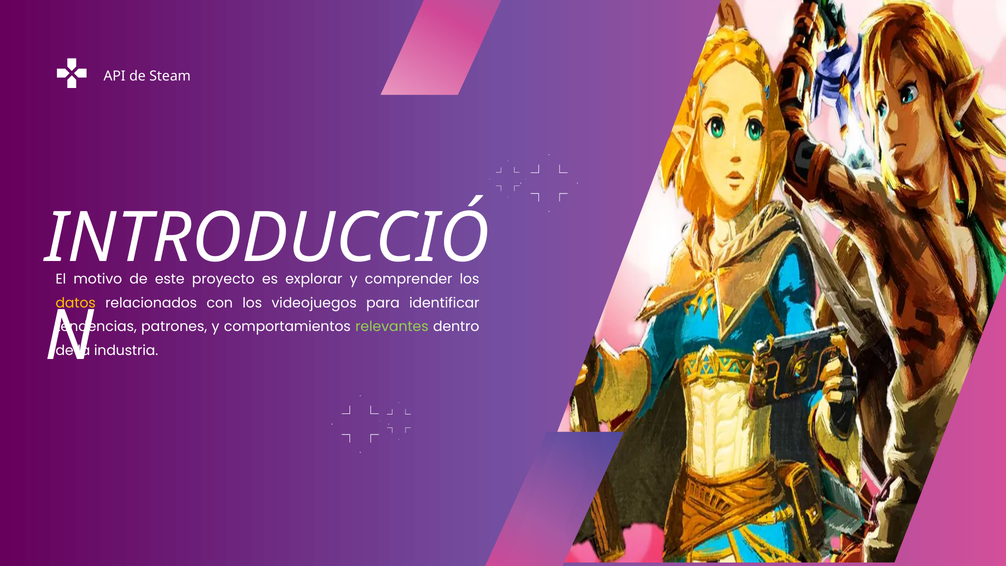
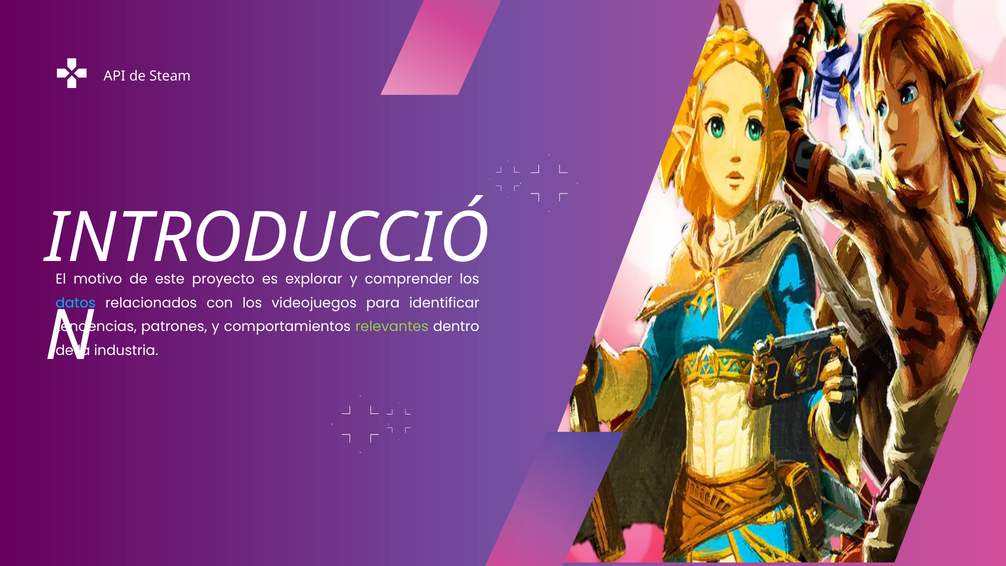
datos colour: yellow -> light blue (76, 303)
